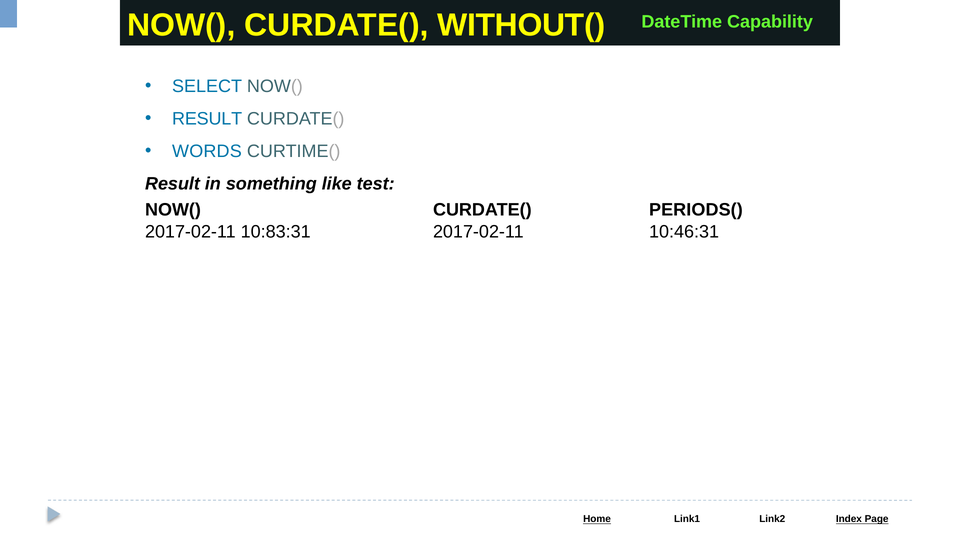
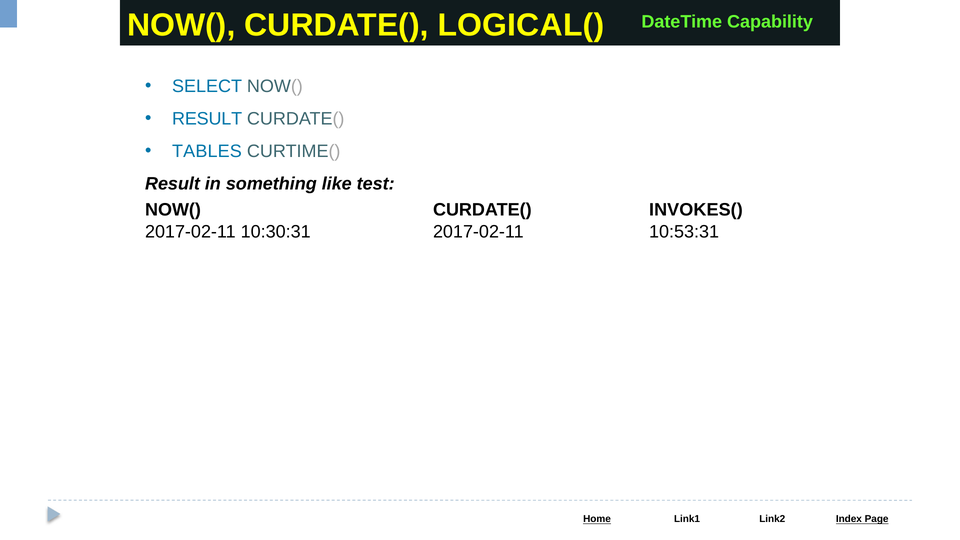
WITHOUT(: WITHOUT( -> LOGICAL( (521, 25)
WORDS: WORDS -> TABLES (207, 151)
PERIODS(: PERIODS( -> INVOKES( (696, 210)
10:83:31: 10:83:31 -> 10:30:31 (276, 232)
10:46:31: 10:46:31 -> 10:53:31 (684, 232)
